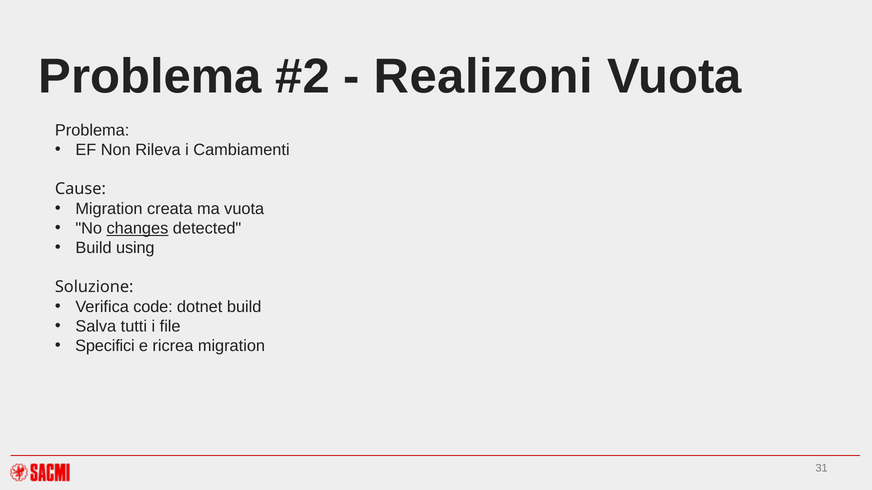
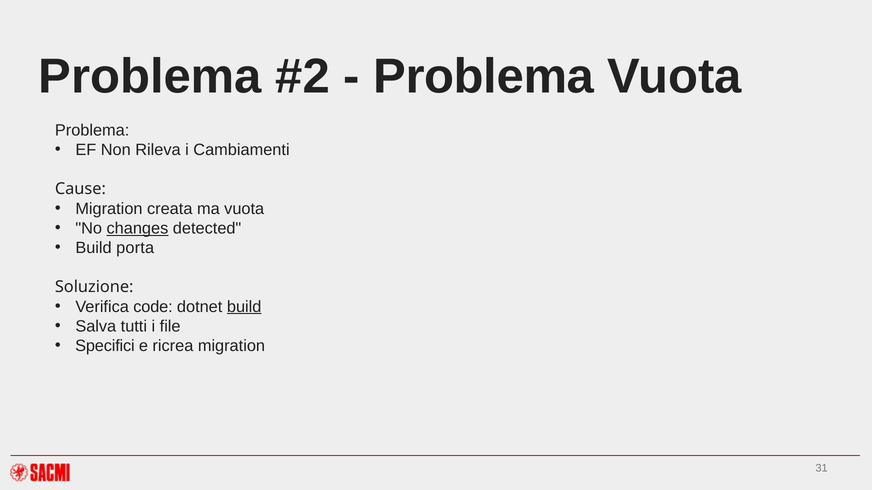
Realizoni: Realizoni -> Problema (484, 77)
using: using -> porta (135, 248)
build underline: none -> present (244, 307)
